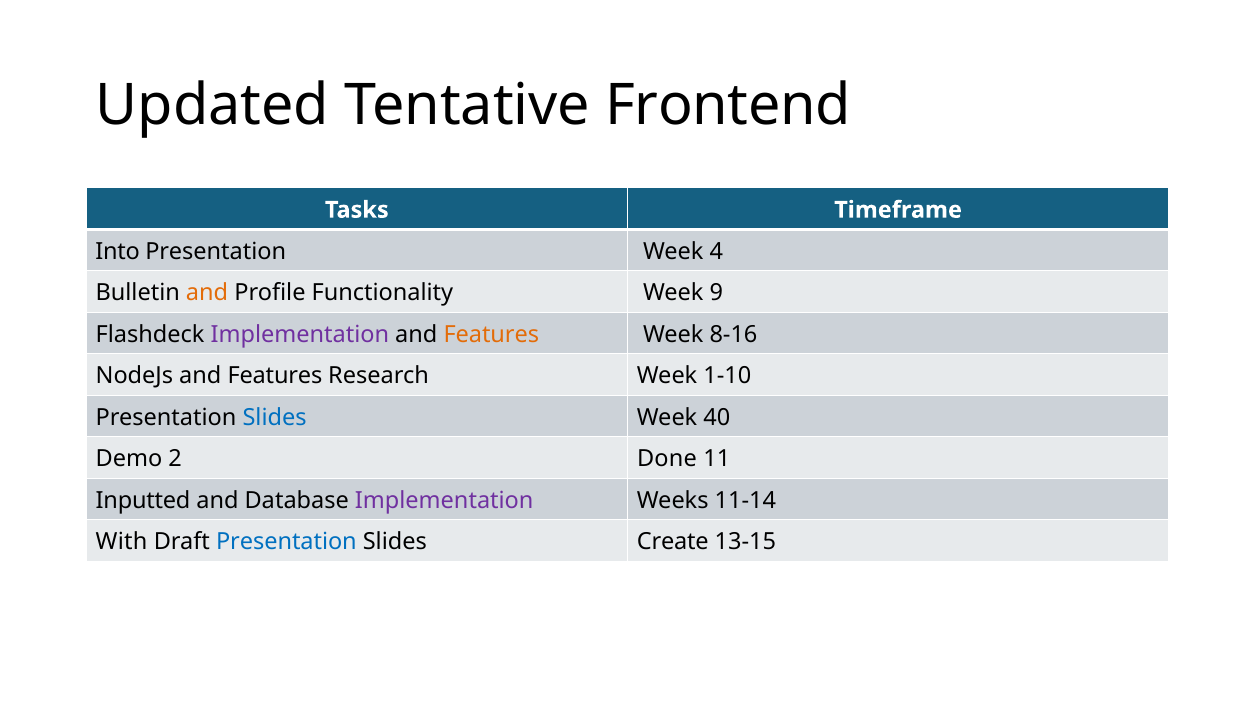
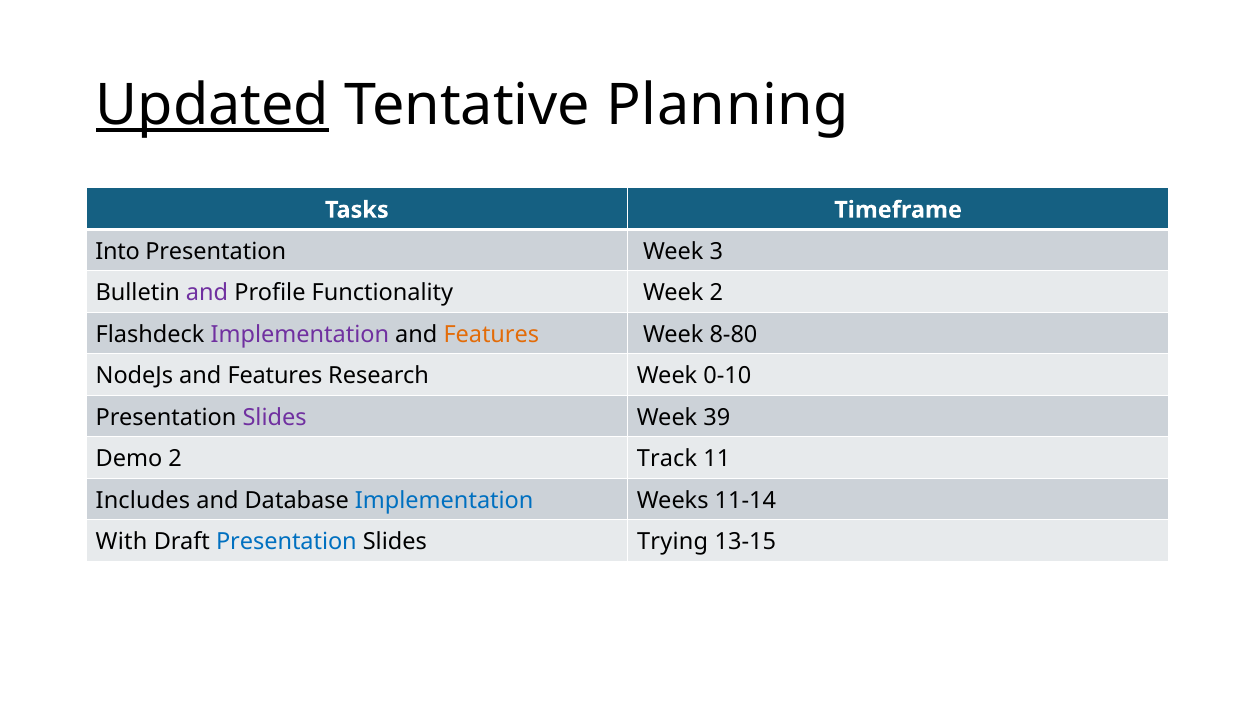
Updated underline: none -> present (212, 105)
Frontend: Frontend -> Planning (728, 105)
4: 4 -> 3 (716, 251)
and colour: orange -> purple (207, 293)
Week 9: 9 -> 2 (716, 293)
8-16: 8-16 -> 8-80 (733, 334)
1-10: 1-10 -> 0-10 (727, 376)
Slides colour: blue -> purple (275, 417)
40: 40 -> 39 (717, 417)
Done: Done -> Track (667, 459)
Inputted: Inputted -> Includes (143, 500)
Implementation colour: purple -> blue (444, 500)
Create: Create -> Trying (673, 542)
